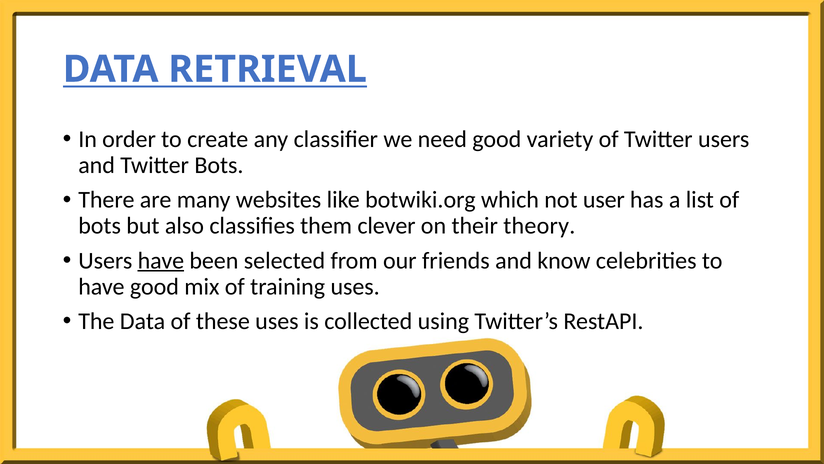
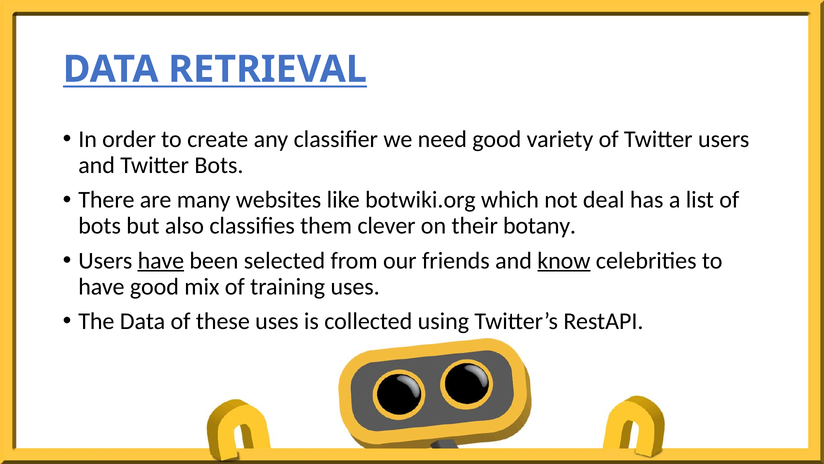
user: user -> deal (604, 200)
theory: theory -> botany (540, 226)
know underline: none -> present (564, 260)
